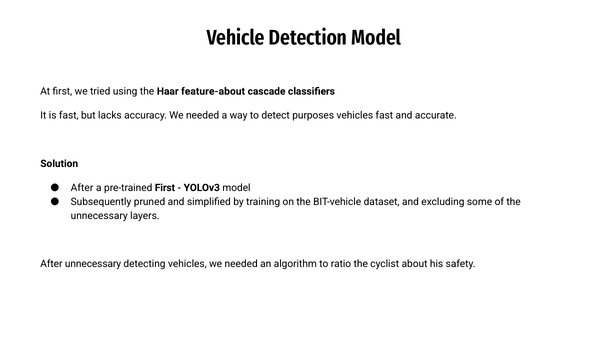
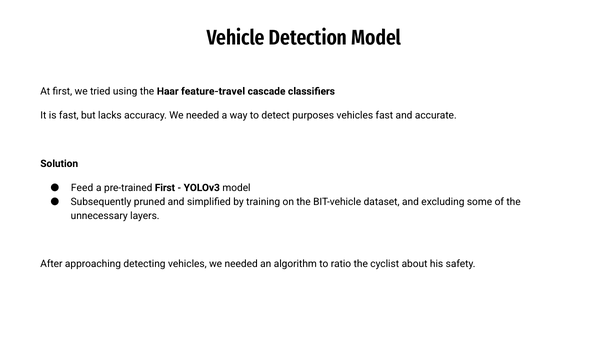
feature-about: feature-about -> feature-travel (213, 91)
After: After -> Feed (82, 188)
After unnecessary: unnecessary -> approaching (93, 264)
